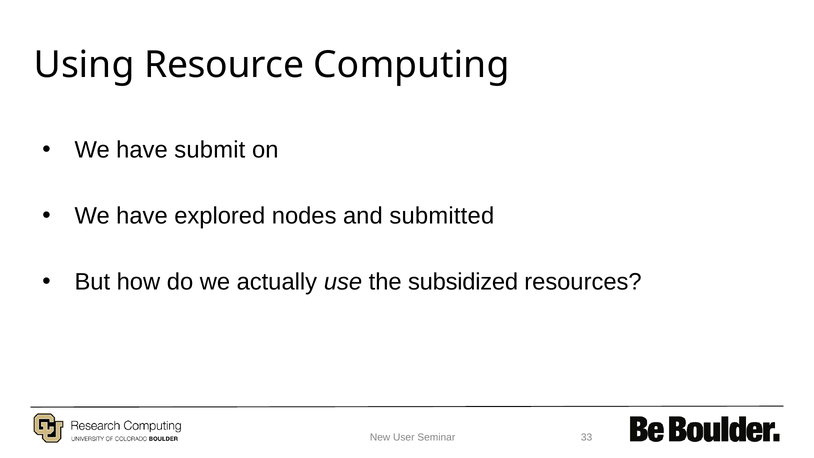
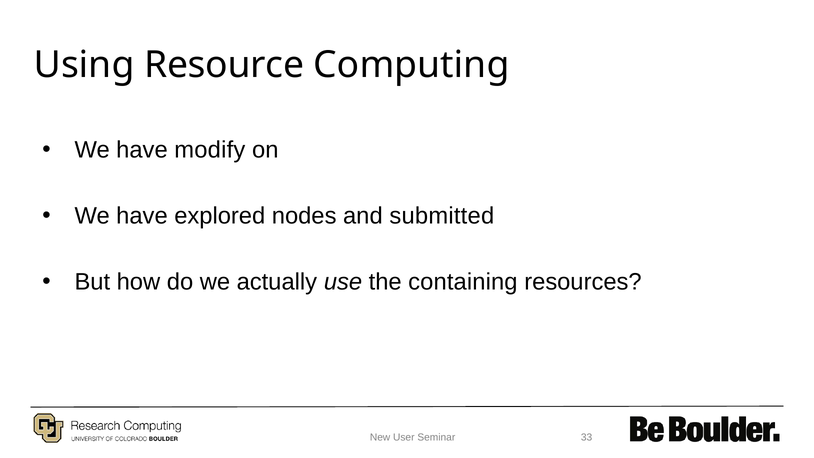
submit: submit -> modify (210, 150)
subsidized: subsidized -> containing (463, 282)
